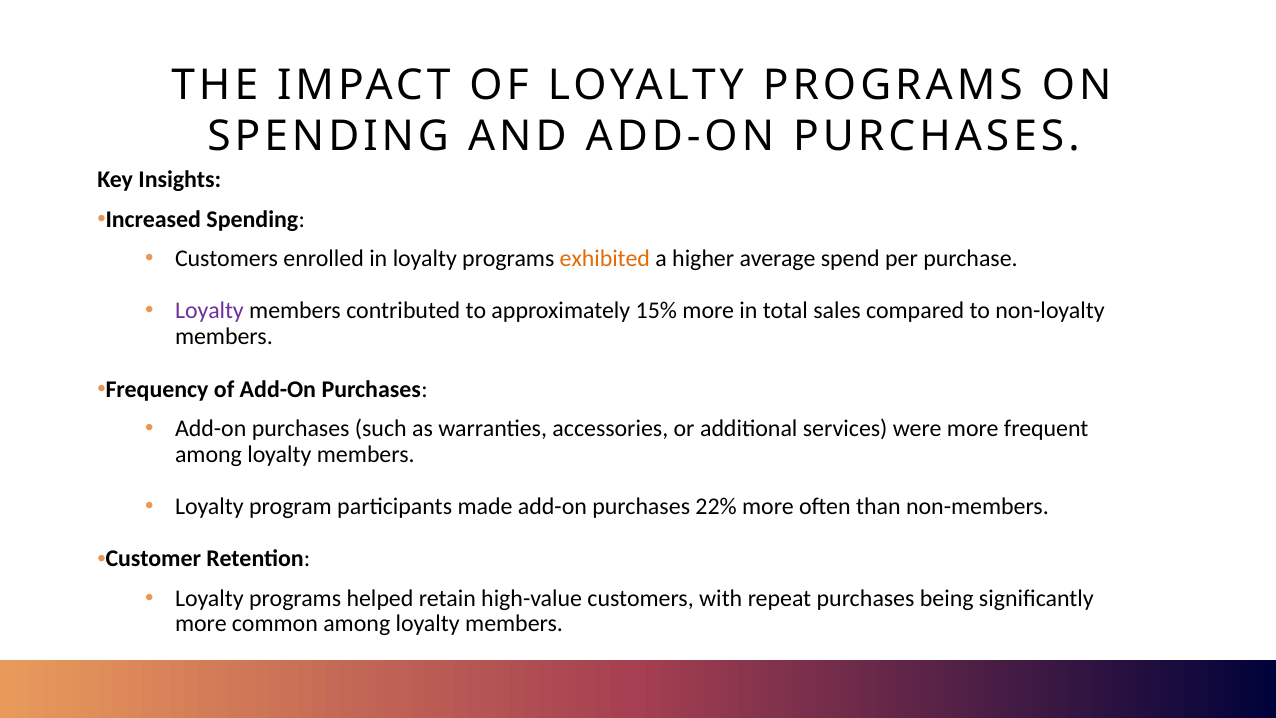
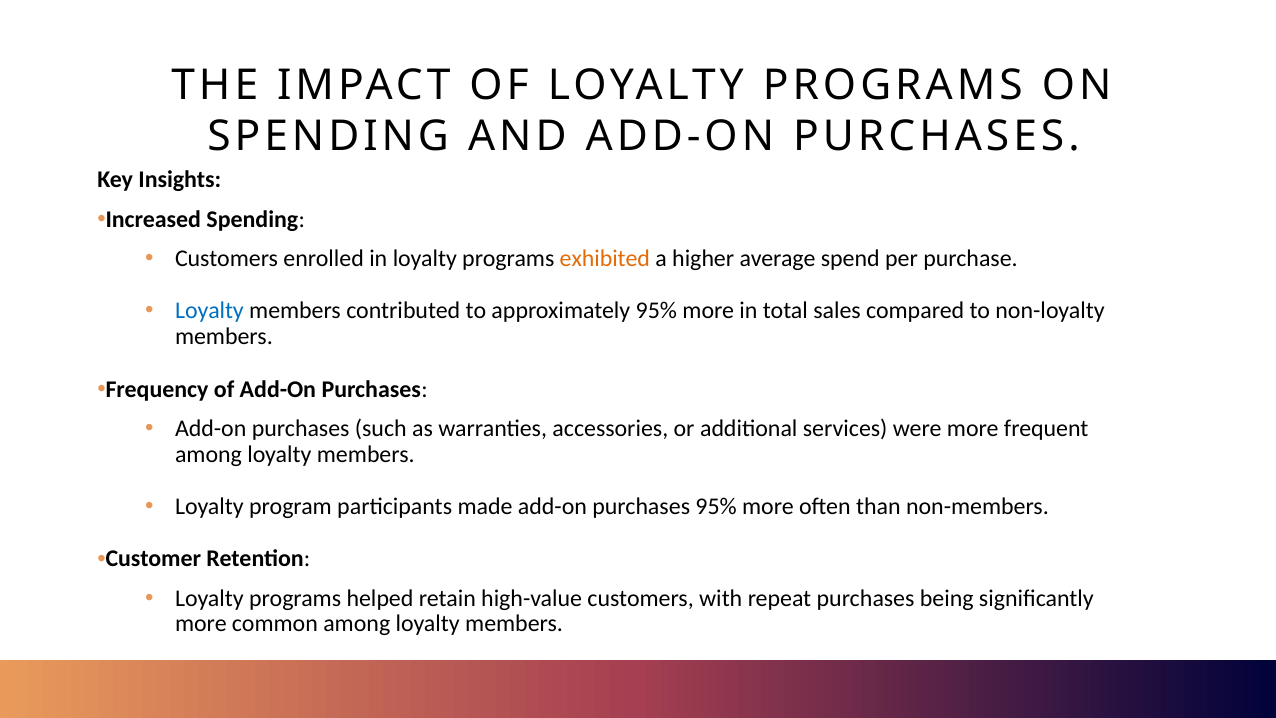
Loyalty colour: purple -> blue (209, 311)
approximately 15%: 15% -> 95% (656, 311)
purchases 22%: 22% -> 95% (716, 506)
